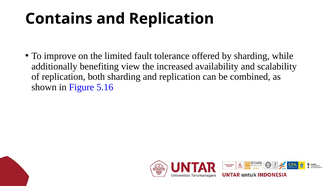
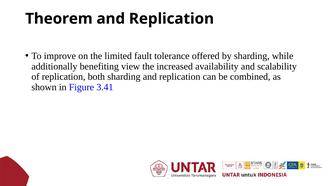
Contains: Contains -> Theorem (59, 19)
5.16: 5.16 -> 3.41 (105, 87)
